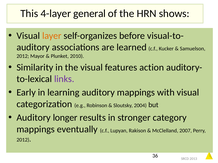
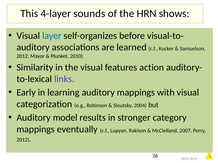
general: general -> sounds (89, 14)
layer colour: orange -> blue (52, 36)
longer: longer -> model (65, 118)
